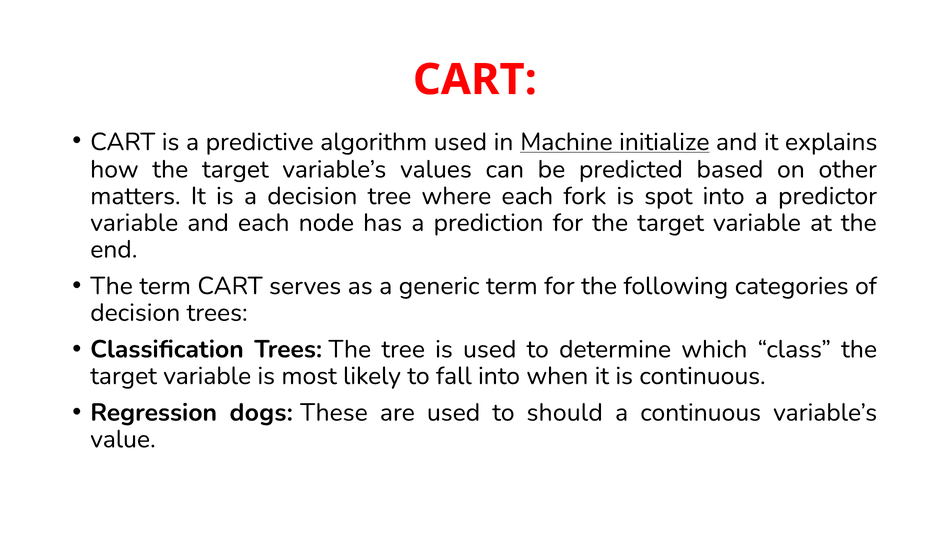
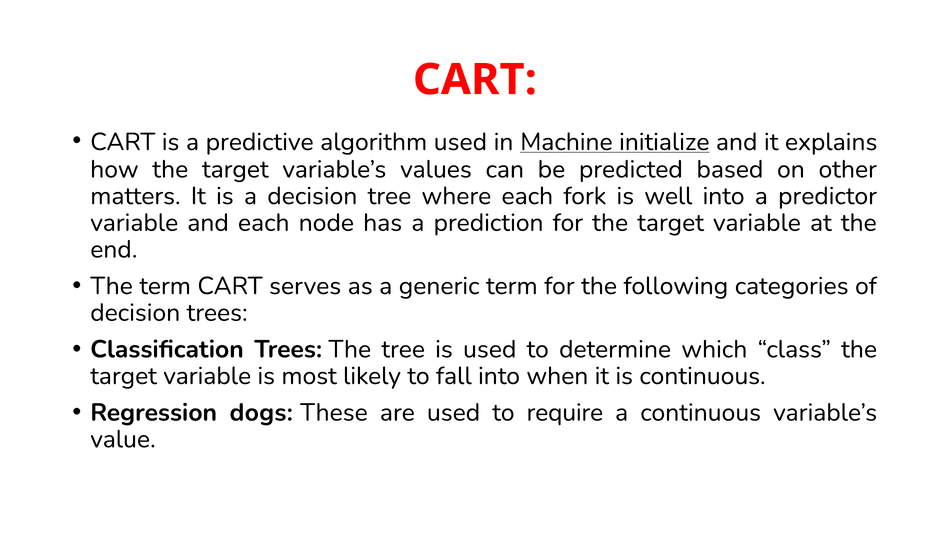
spot: spot -> well (668, 196)
should: should -> require (565, 413)
